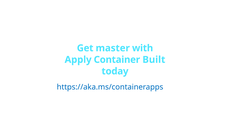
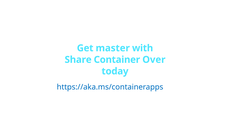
Apply: Apply -> Share (78, 59)
Built: Built -> Over (154, 59)
